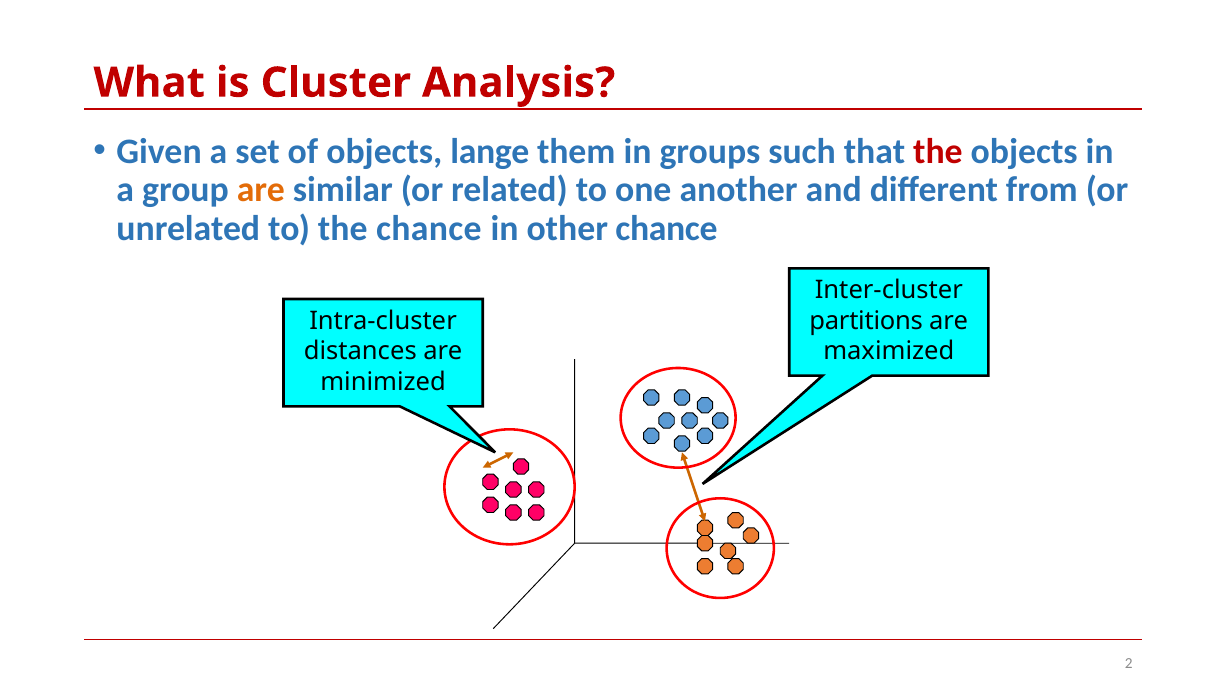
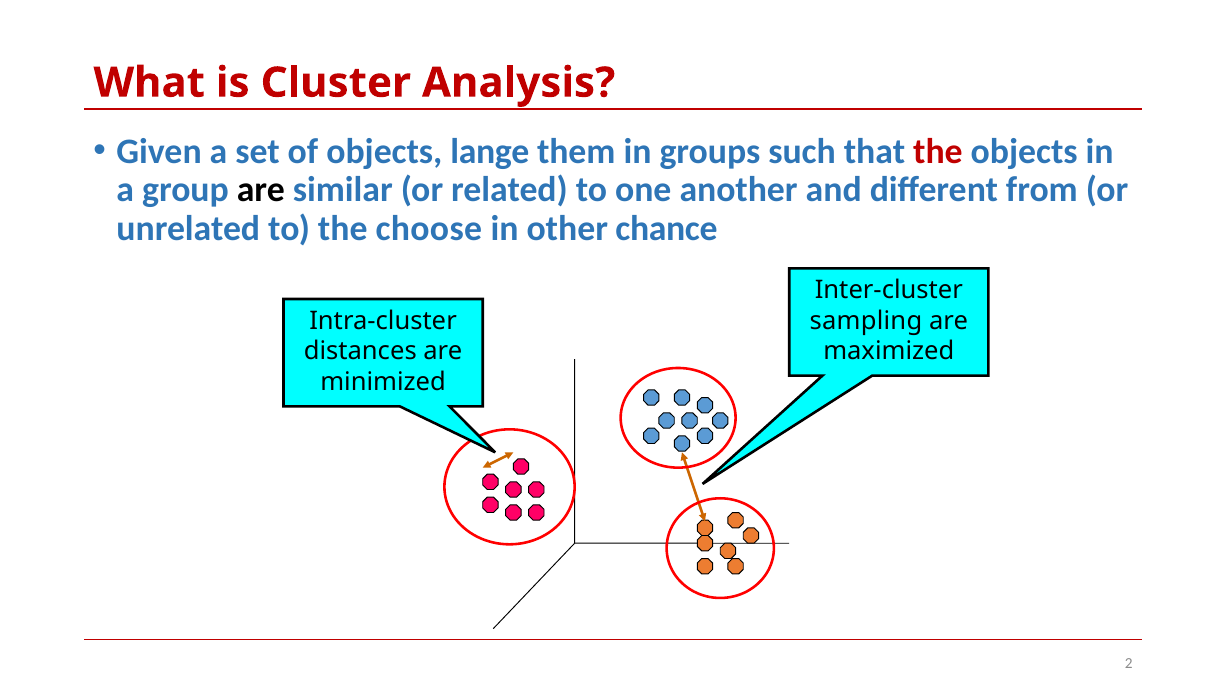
are colour: orange -> black (261, 190)
the chance: chance -> choose (429, 229)
partitions: partitions -> sampling (866, 320)
